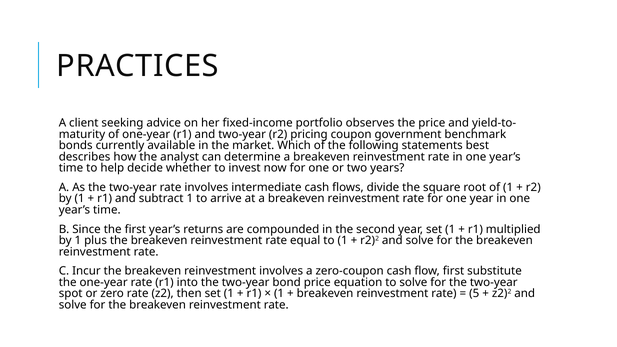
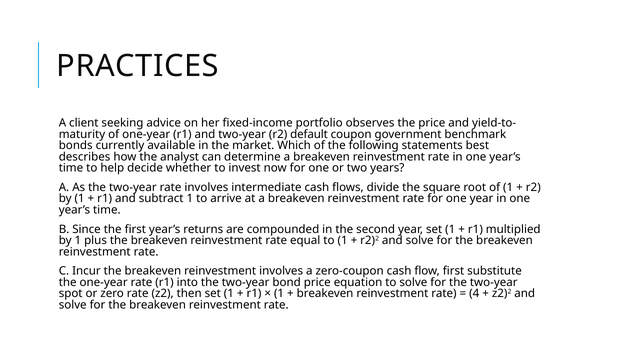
pricing: pricing -> default (309, 134)
5: 5 -> 4 (474, 294)
